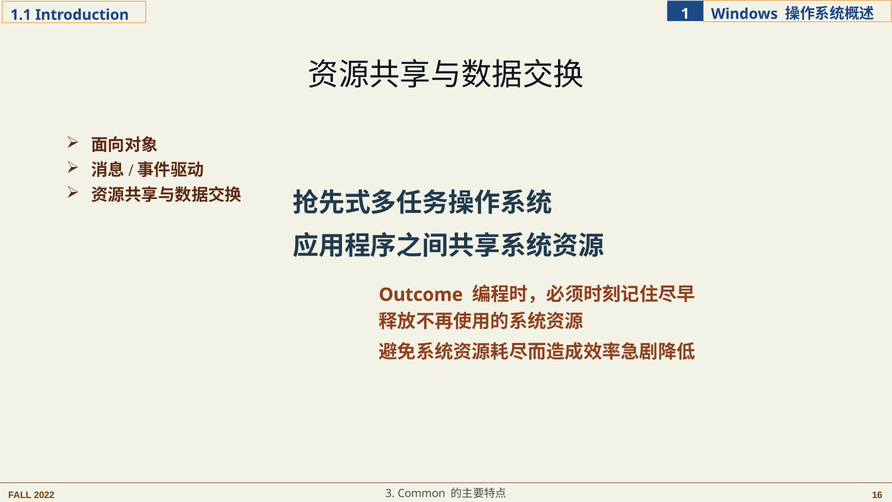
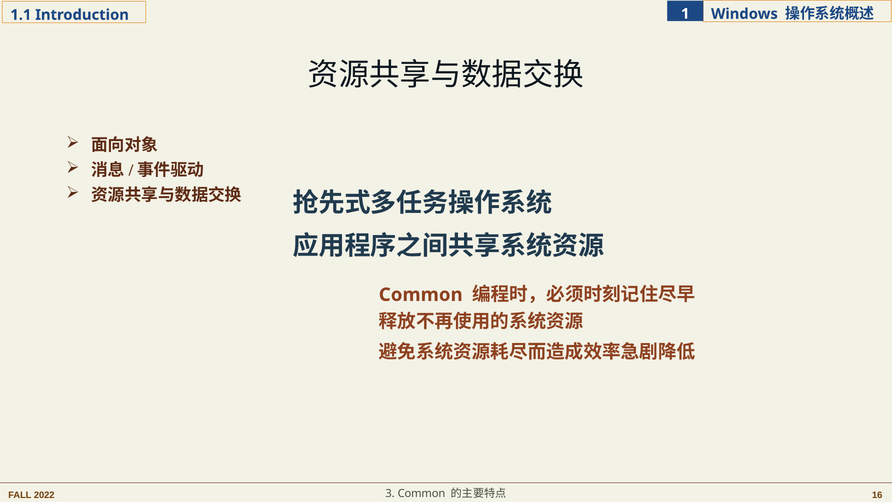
Outcome: Outcome -> Common (421, 295)
